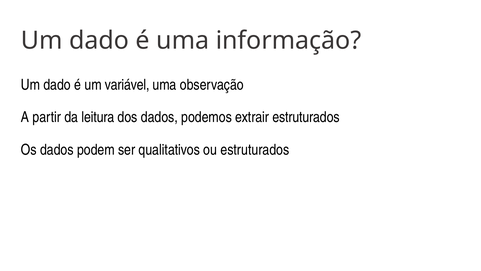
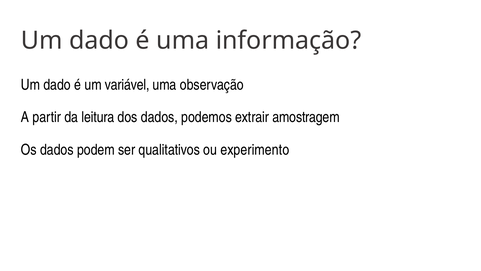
extrair estruturados: estruturados -> amostragem (306, 117)
ou estruturados: estruturados -> experimento (255, 150)
